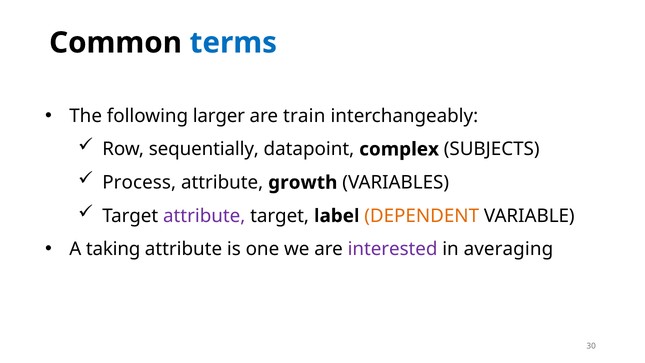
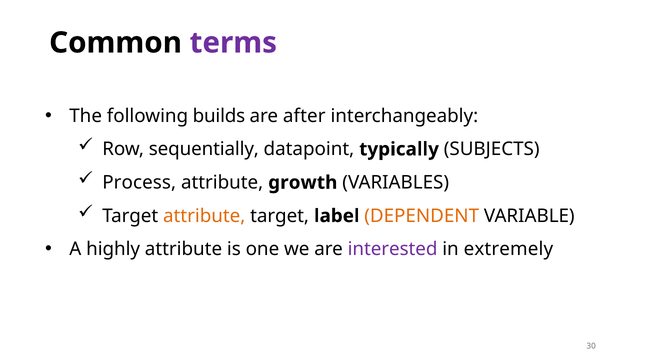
terms colour: blue -> purple (233, 43)
larger: larger -> builds (219, 116)
train: train -> after (304, 116)
complex: complex -> typically (399, 149)
attribute colour: purple -> orange (204, 216)
taking: taking -> highly (113, 249)
averaging: averaging -> extremely (508, 249)
